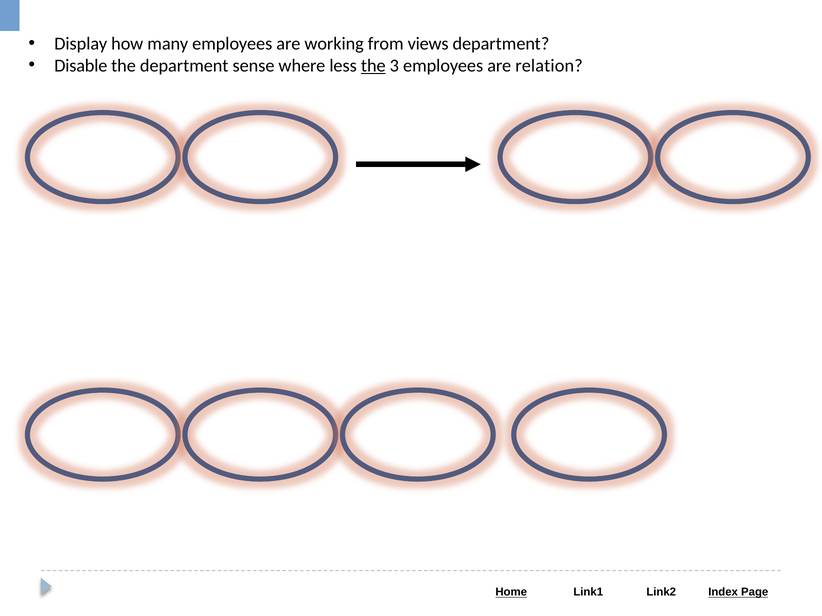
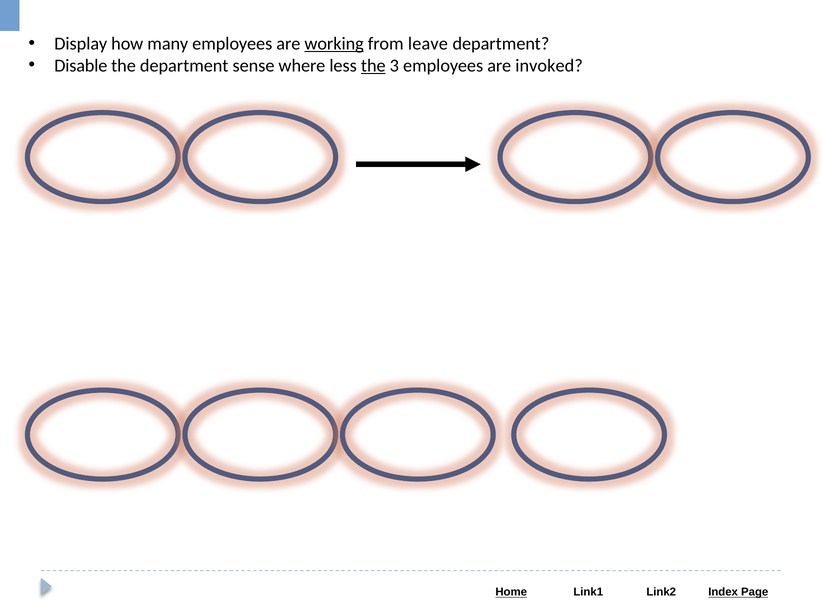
working underline: none -> present (334, 44)
views: views -> leave (428, 44)
relation: relation -> invoked (549, 66)
